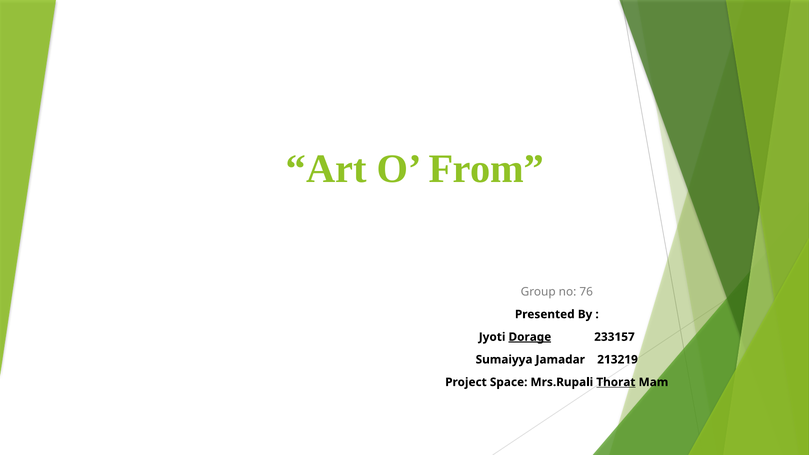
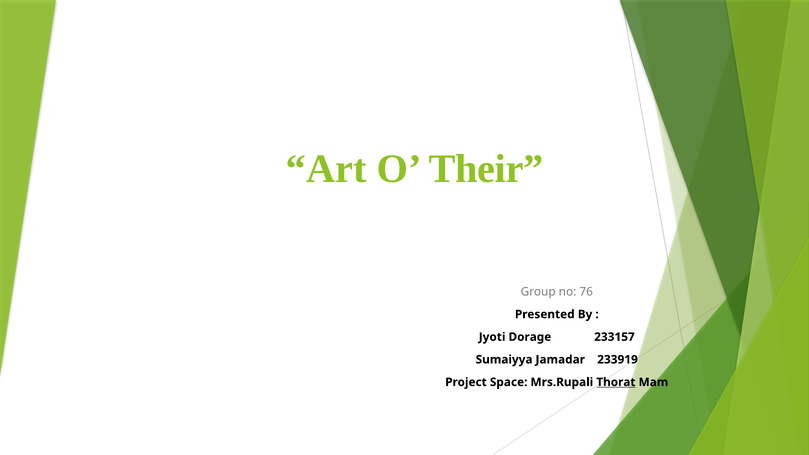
From: From -> Their (486, 169)
Dorage underline: present -> none (530, 337)
213219: 213219 -> 233919 (618, 360)
